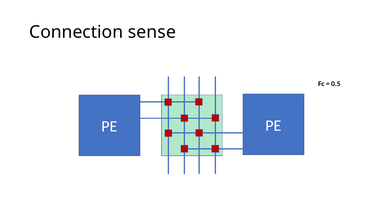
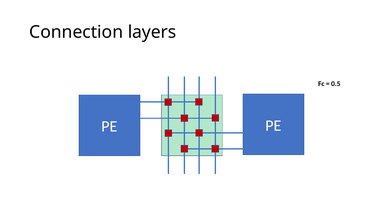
sense: sense -> layers (152, 32)
